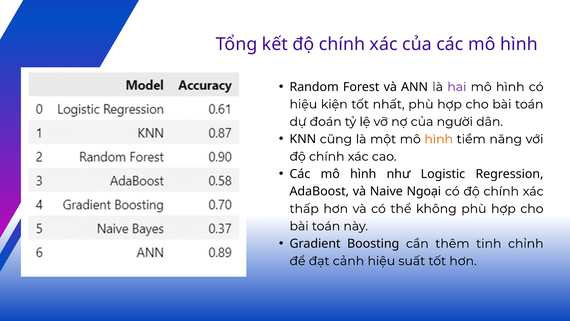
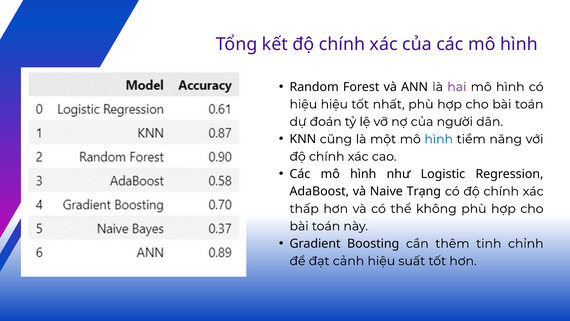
hiệu kiện: kiện -> hiệu (334, 104)
hình colour: orange -> blue (439, 139)
Ngoại: Ngoại -> Trạng (424, 191)
